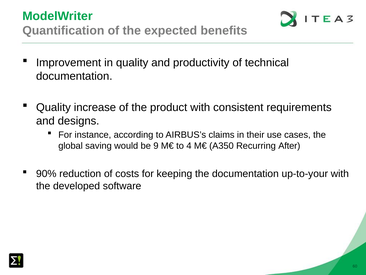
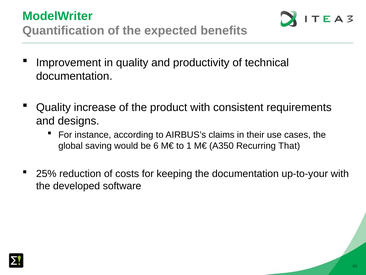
9: 9 -> 6 (156, 146)
4: 4 -> 1 (189, 146)
After: After -> That (289, 146)
90%: 90% -> 25% (46, 174)
